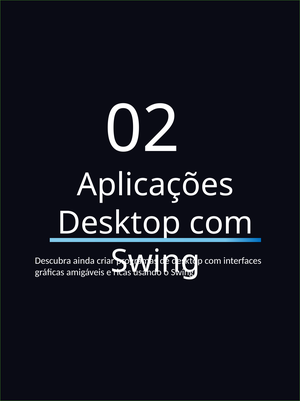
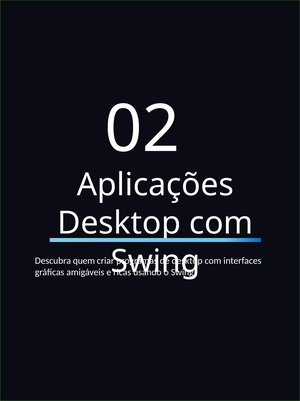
ainda: ainda -> quem (84, 260)
